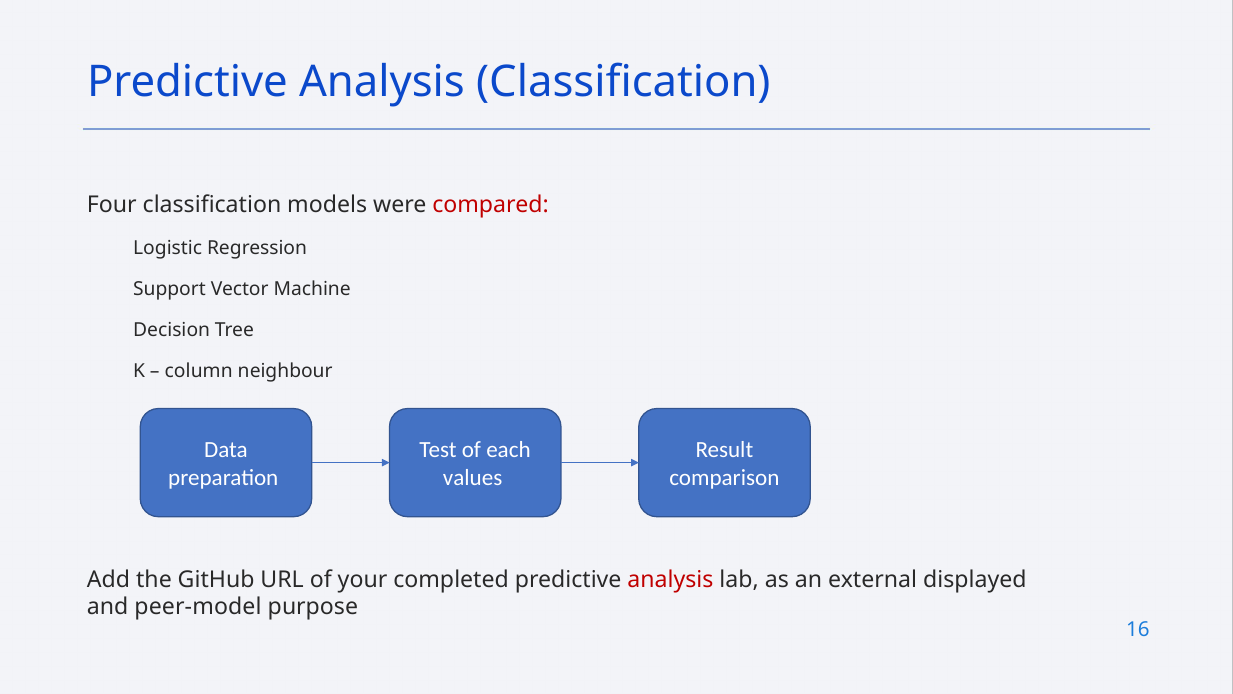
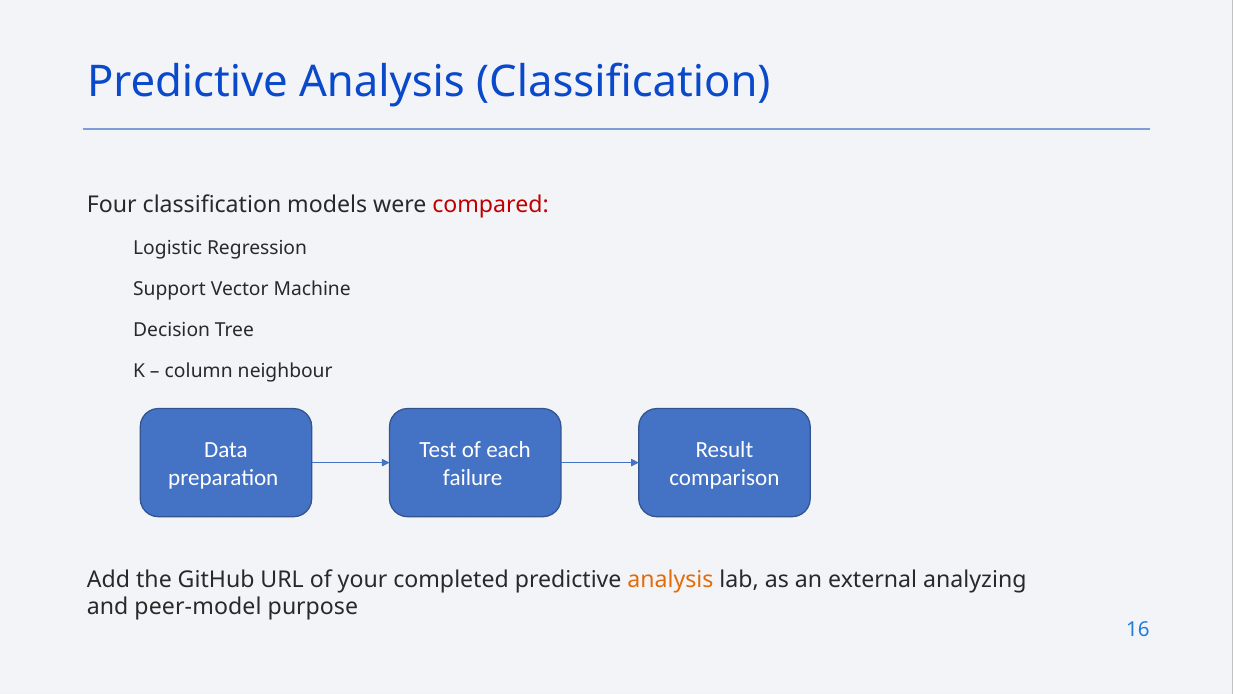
values: values -> failure (473, 478)
analysis colour: red -> orange (670, 579)
displayed: displayed -> analyzing (975, 579)
